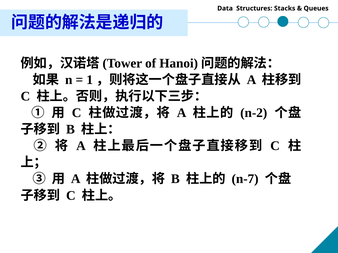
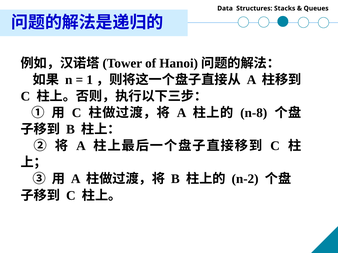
n-2: n-2 -> n-8 (254, 113)
n-7: n-7 -> n-2 (245, 179)
